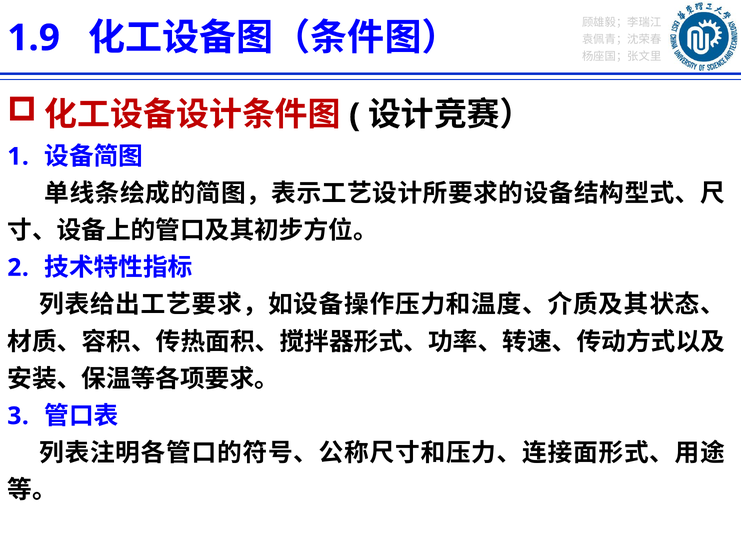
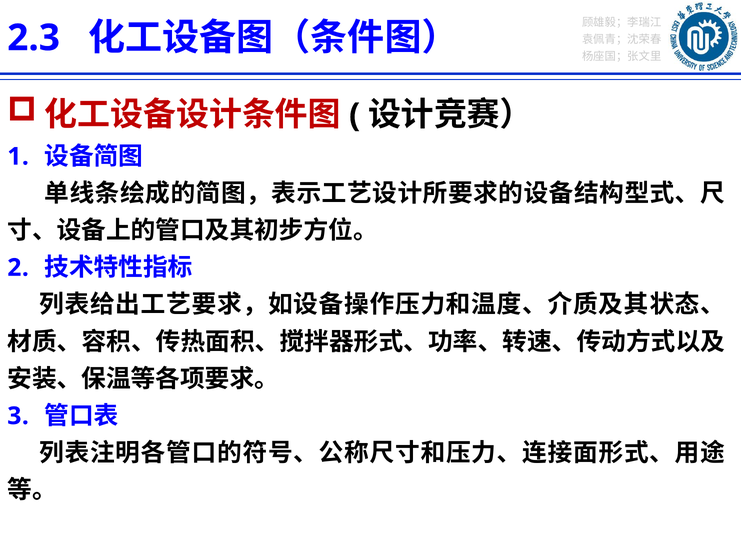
1.9: 1.9 -> 2.3 (34, 38)
